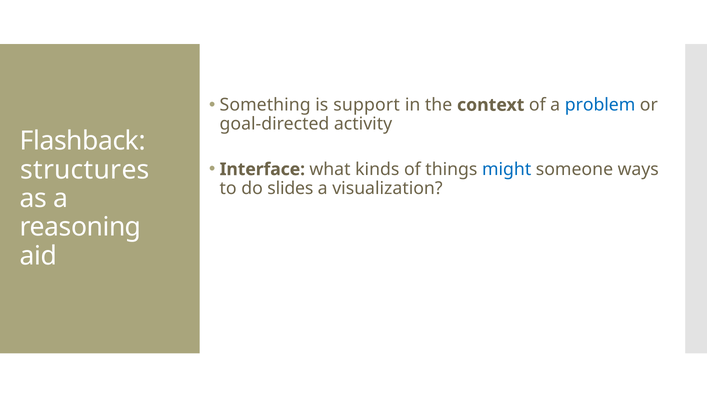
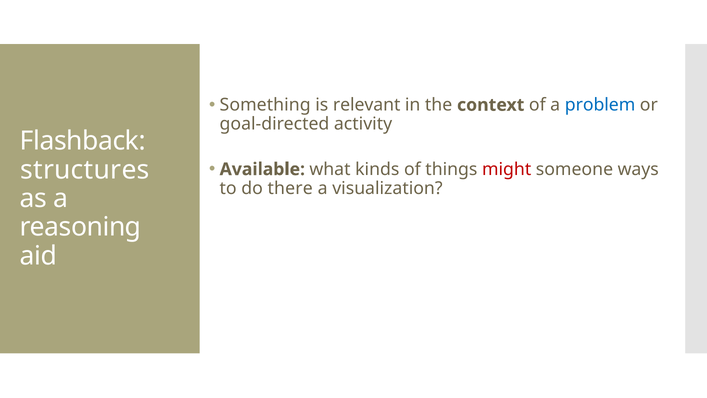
support: support -> relevant (367, 105)
Interface: Interface -> Available (262, 169)
might colour: blue -> red (507, 169)
slides: slides -> there (290, 188)
